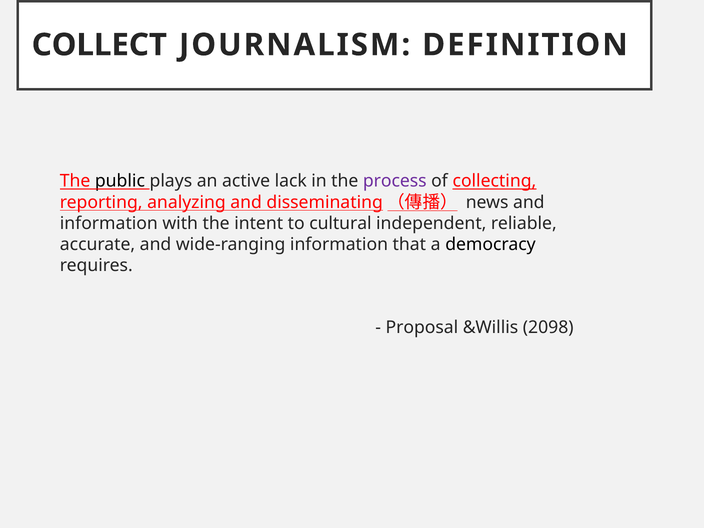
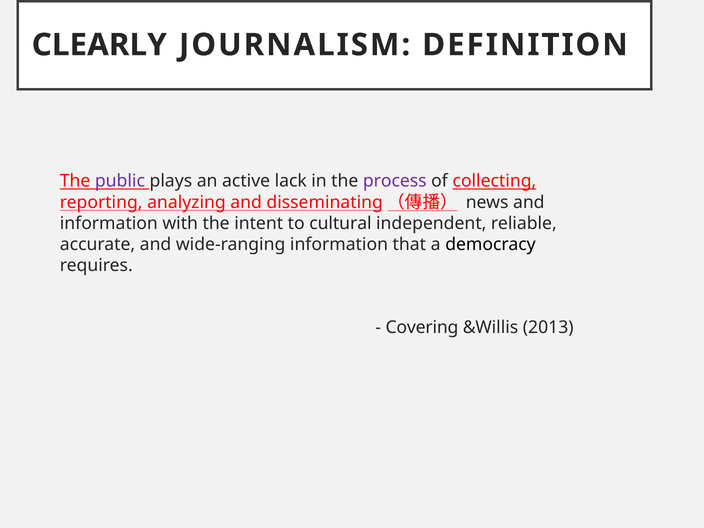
COLLECT: COLLECT -> CLEARLY (99, 45)
public colour: black -> purple (120, 181)
Proposal: Proposal -> Covering (422, 327)
2098: 2098 -> 2013 (548, 327)
